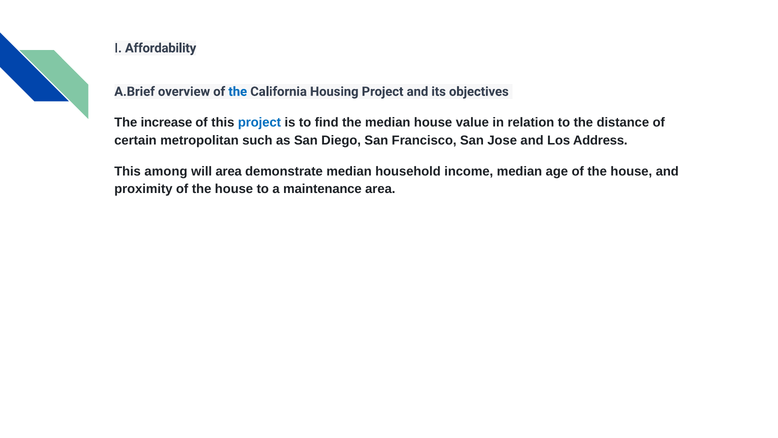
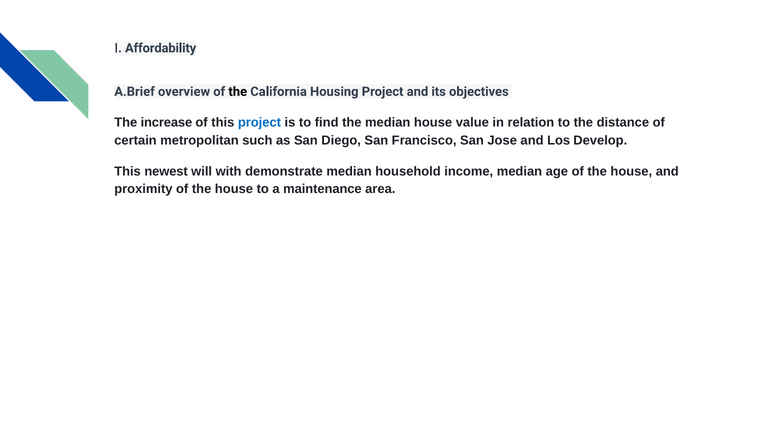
the colour: blue -> black (238, 92)
Address: Address -> Develop (600, 140)
among: among -> newest (166, 171)
will area: area -> with (229, 171)
